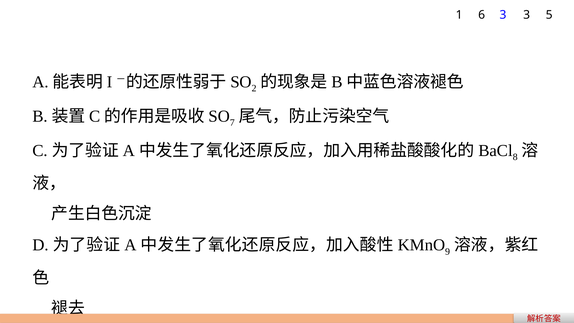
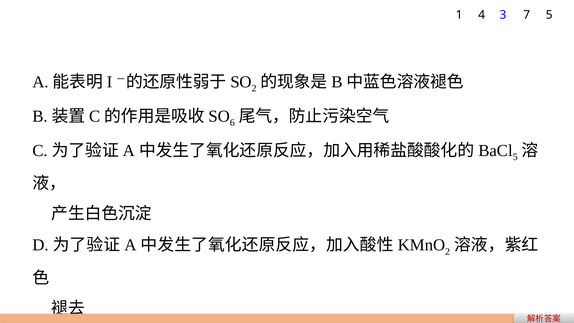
6: 6 -> 4 (482, 15)
3 3: 3 -> 7 (527, 15)
7: 7 -> 6 (232, 123)
8: 8 -> 5 (515, 157)
9: 9 -> 2 (448, 252)
